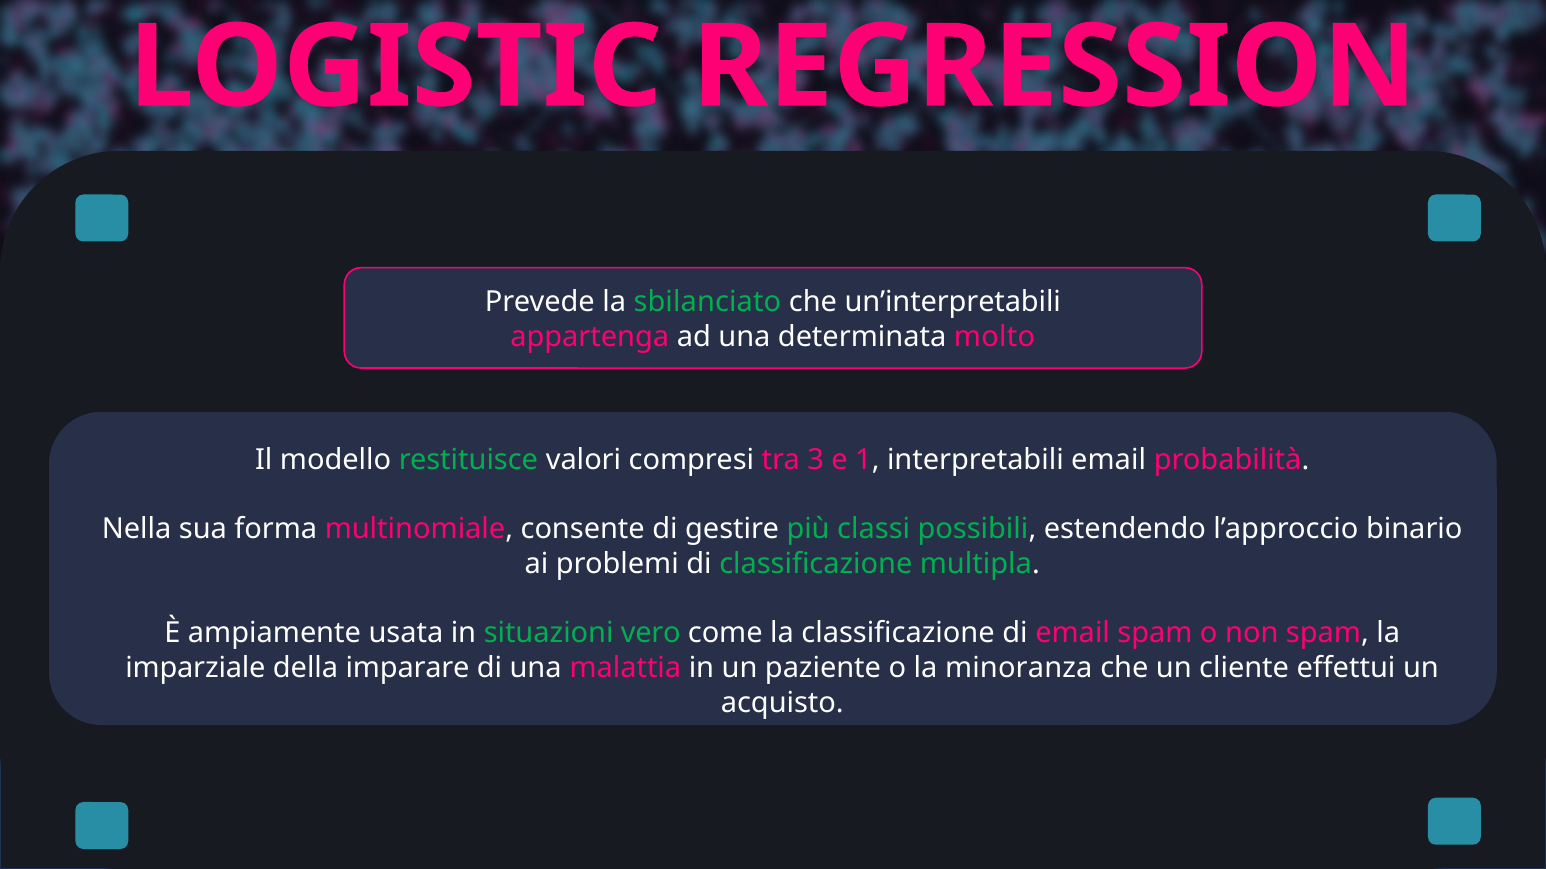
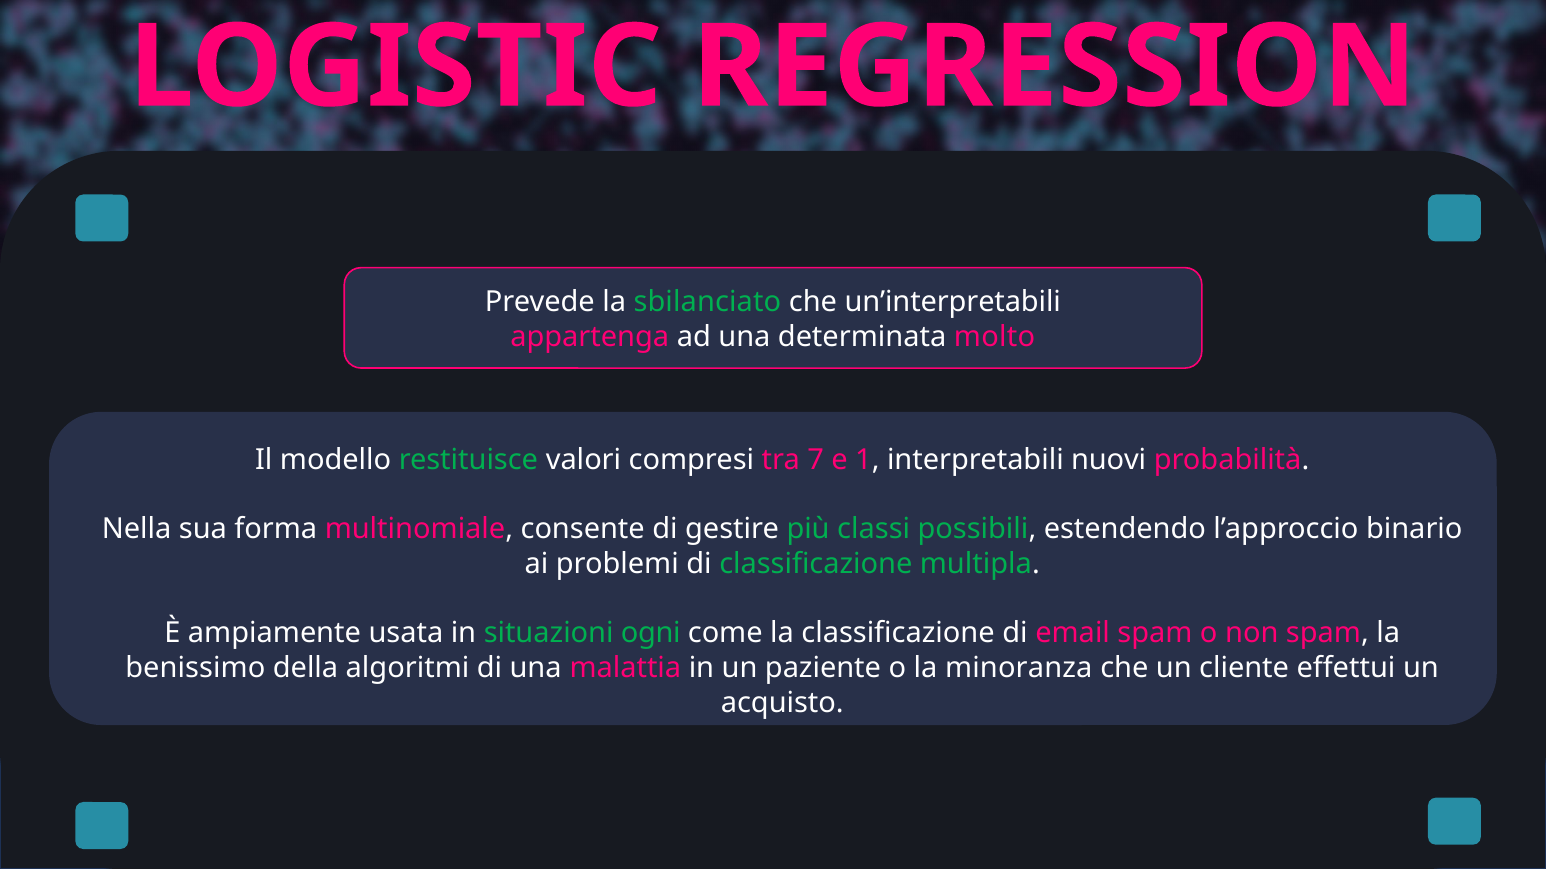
3: 3 -> 7 (816, 460)
interpretabili email: email -> nuovi (1109, 460)
vero: vero -> ogni (651, 634)
imparziale: imparziale -> benissimo (195, 669)
imparare: imparare -> algoritmi (408, 669)
